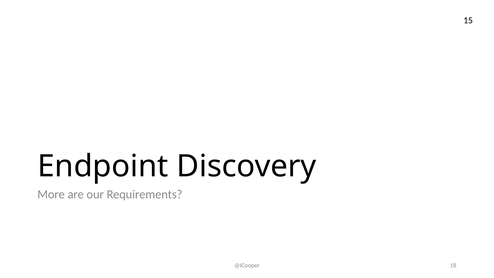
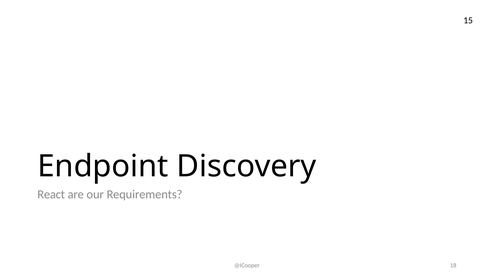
More: More -> React (51, 194)
